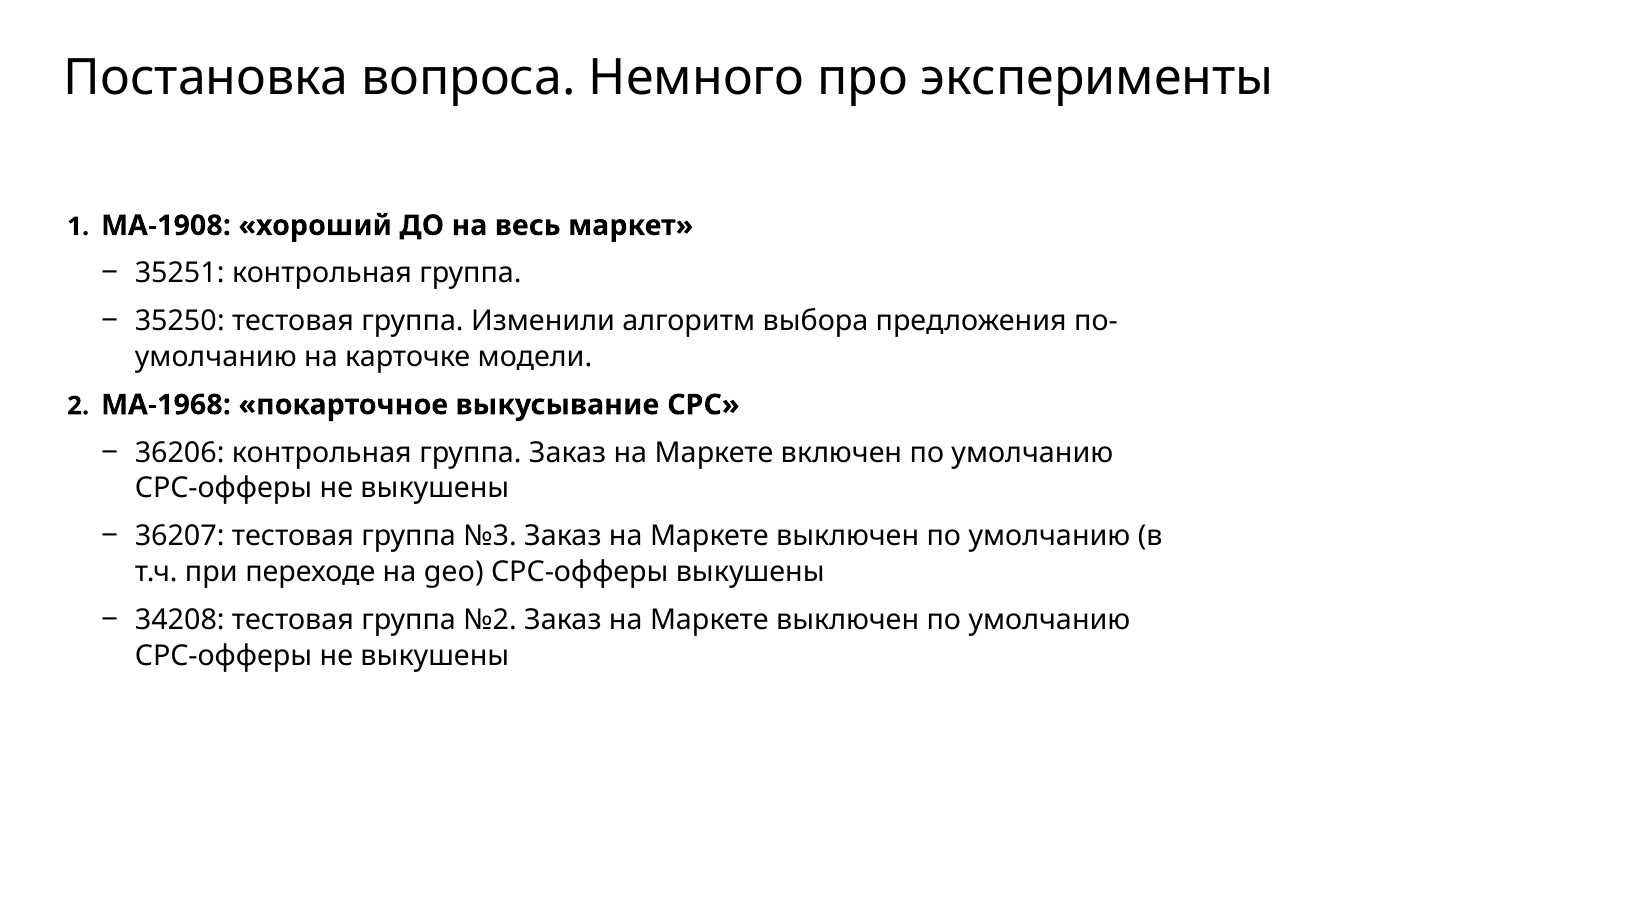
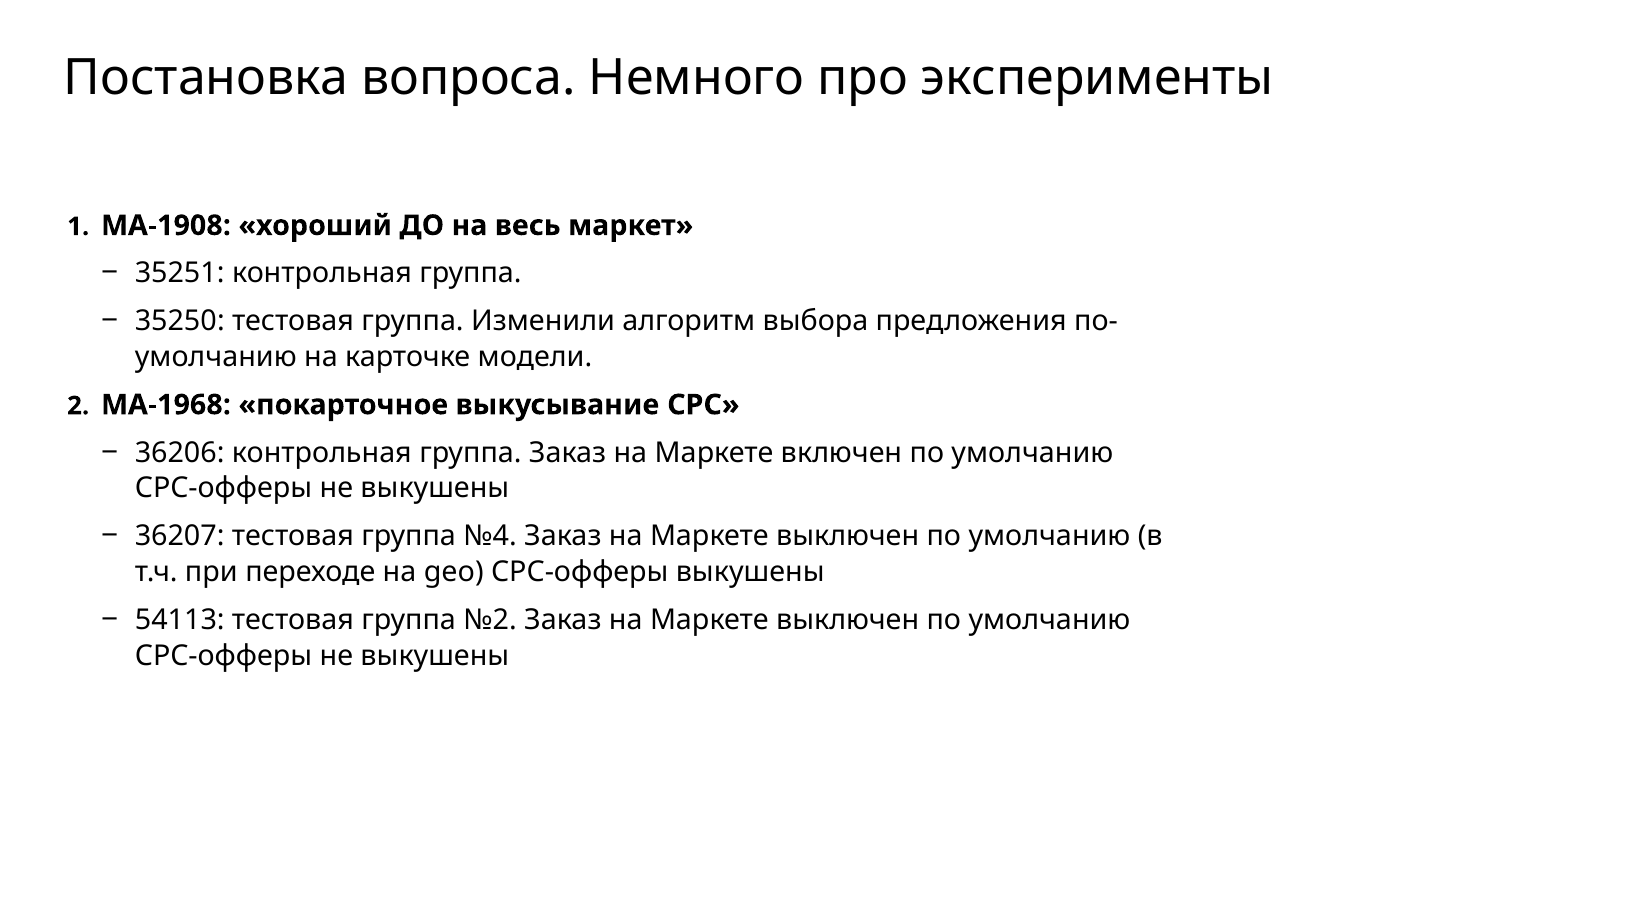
№3: №3 -> №4 (490, 536)
34208: 34208 -> 54113 (180, 620)
